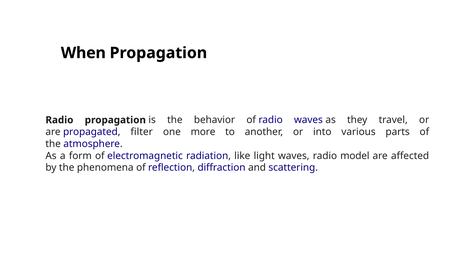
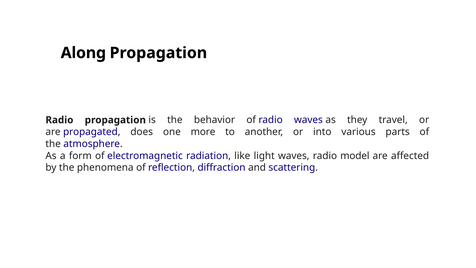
When: When -> Along (83, 53)
filter: filter -> does (142, 132)
